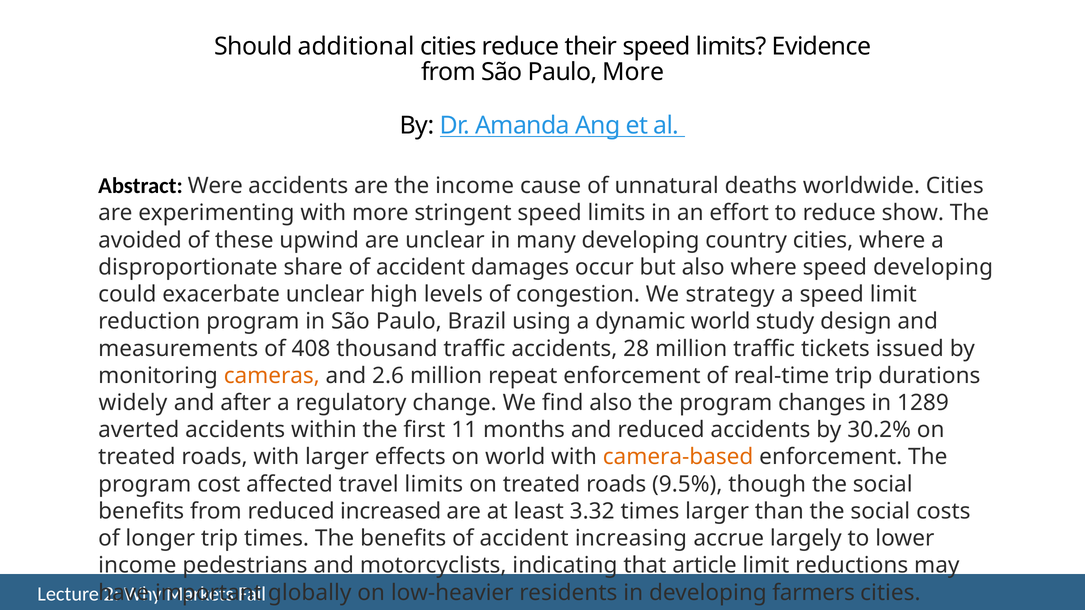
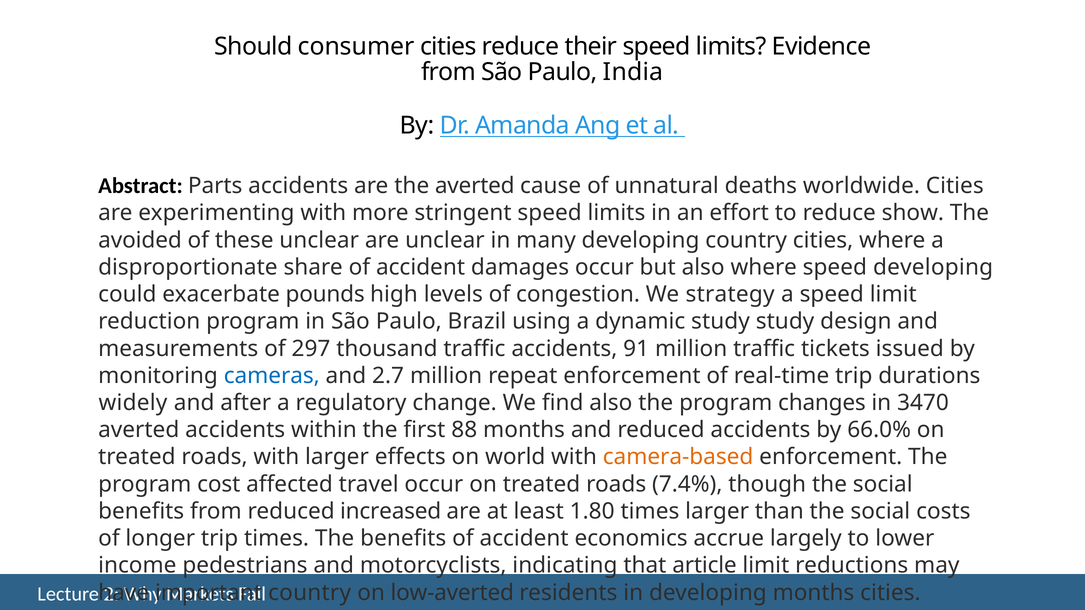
additional: additional -> consumer (356, 47)
Paulo More: More -> India (633, 72)
Were: Were -> Parts (215, 186)
the income: income -> averted (475, 186)
these upwind: upwind -> unclear (319, 240)
exacerbate unclear: unclear -> pounds (325, 294)
dynamic world: world -> study (720, 322)
408: 408 -> 297 (311, 349)
28: 28 -> 91 (636, 349)
cameras colour: orange -> blue (272, 376)
2.6: 2.6 -> 2.7 (388, 376)
1289: 1289 -> 3470 (923, 403)
11: 11 -> 88 (464, 430)
30.2%: 30.2% -> 66.0% (879, 430)
travel limits: limits -> occur (434, 484)
9.5%: 9.5% -> 7.4% (687, 484)
3.32: 3.32 -> 1.80 (592, 512)
increasing: increasing -> economics (631, 539)
globally: globally -> country (310, 593)
low-heavier: low-heavier -> low-averted (452, 593)
developing farmers: farmers -> months (813, 593)
